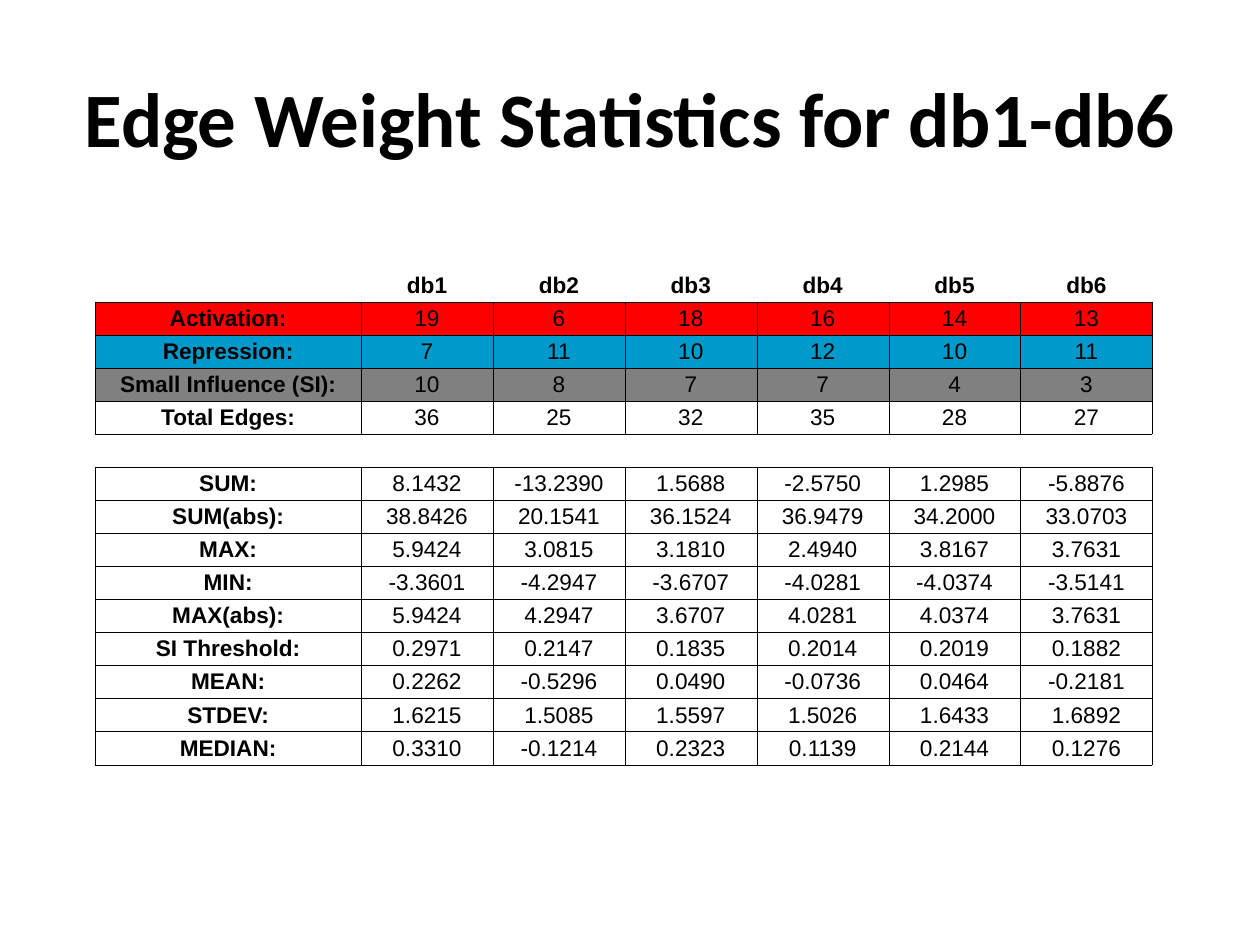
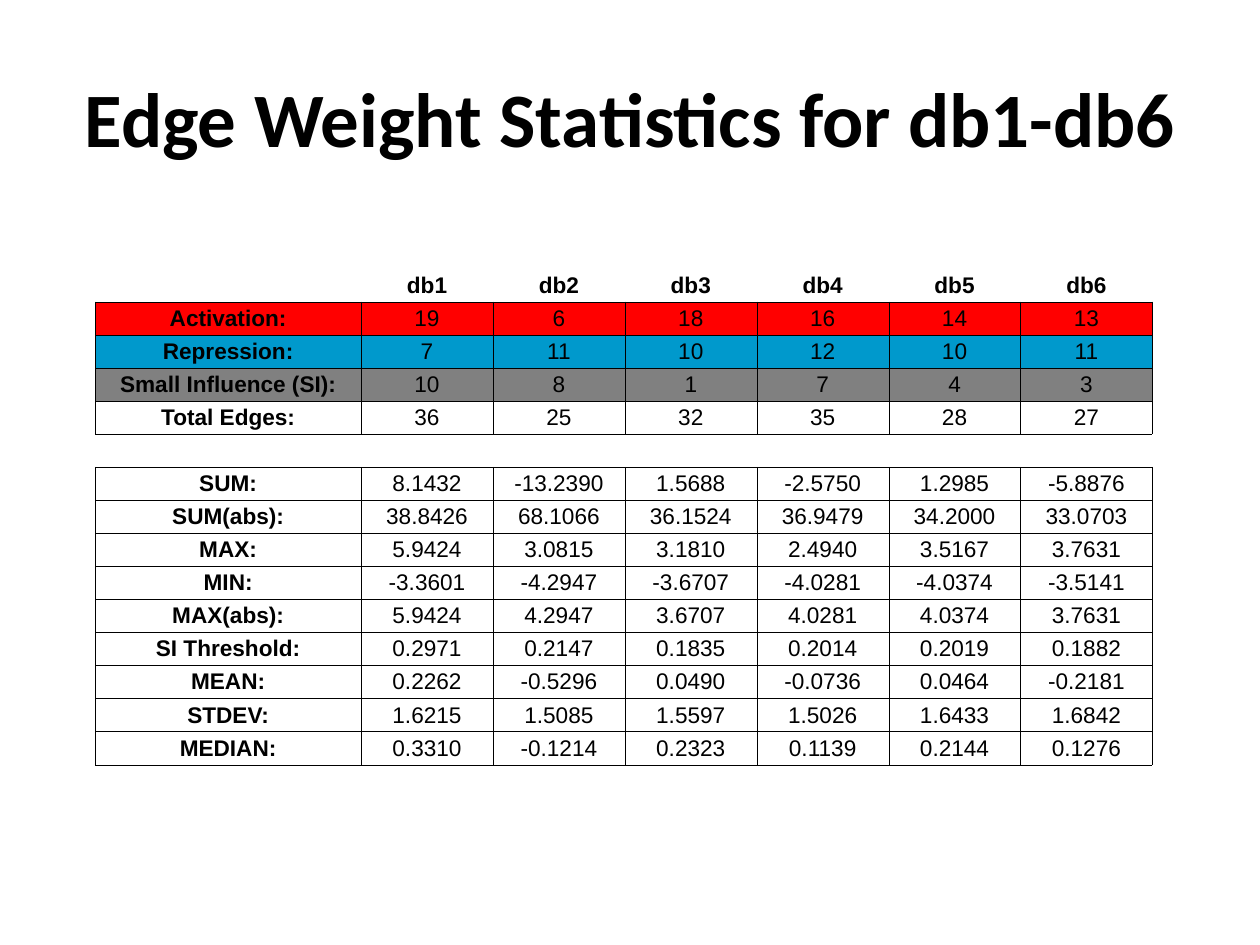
8 7: 7 -> 1 (691, 385)
20.1541: 20.1541 -> 68.1066 (559, 517)
3.8167: 3.8167 -> 3.5167 (954, 550)
1.6892: 1.6892 -> 1.6842 (1086, 716)
